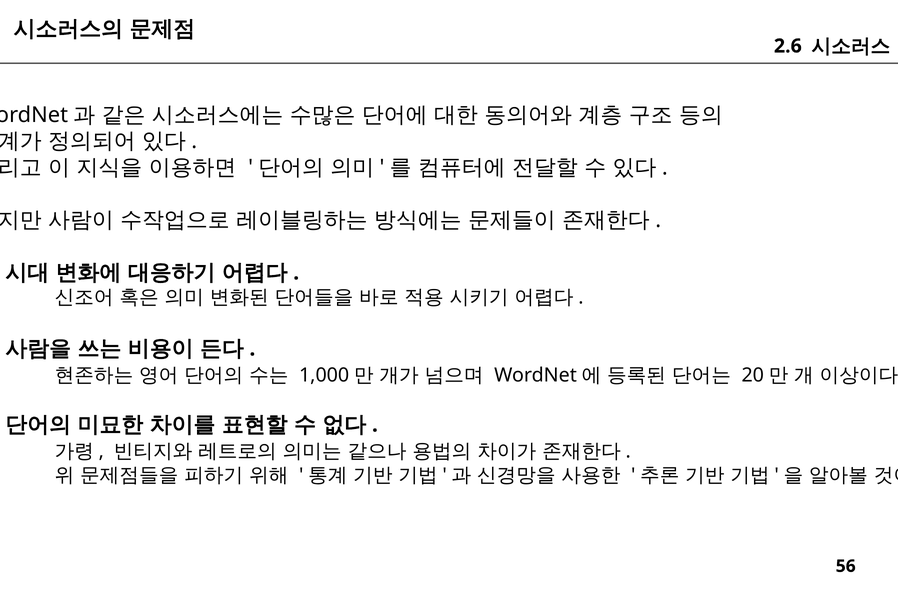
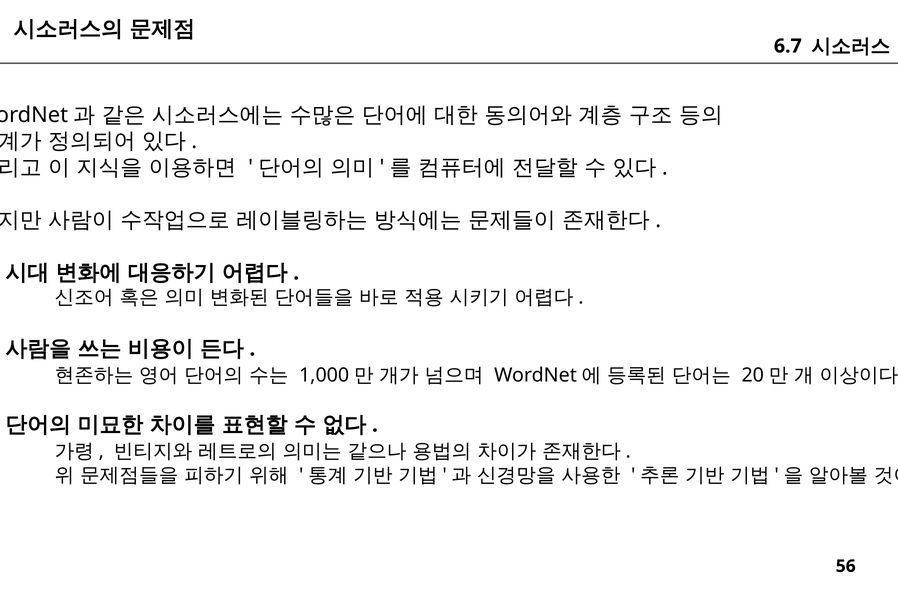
2.6: 2.6 -> 6.7 (788, 46)
